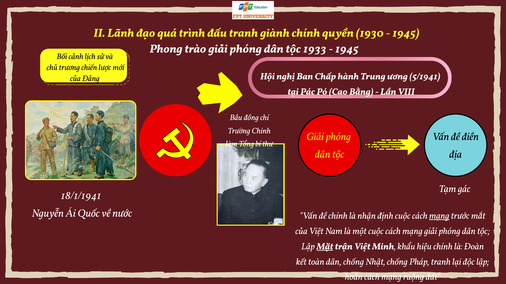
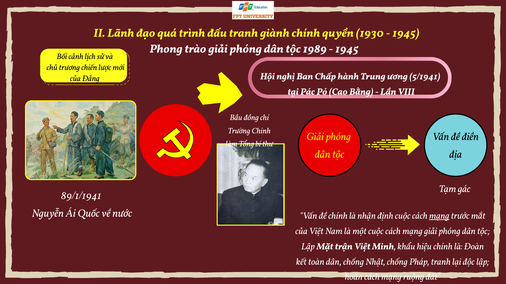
1933: 1933 -> 1989 (315, 49)
18/1/1941: 18/1/1941 -> 89/1/1941 (81, 196)
Mặt underline: present -> none (325, 247)
